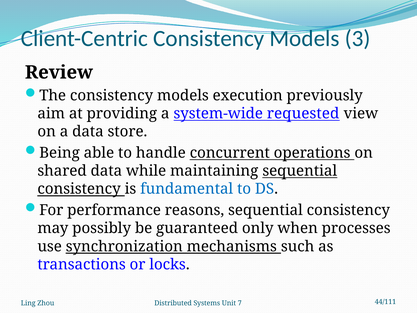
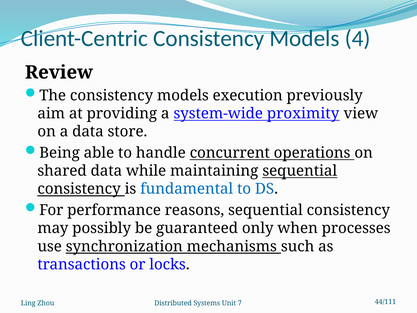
3: 3 -> 4 (358, 38)
requested: requested -> proximity (303, 113)
